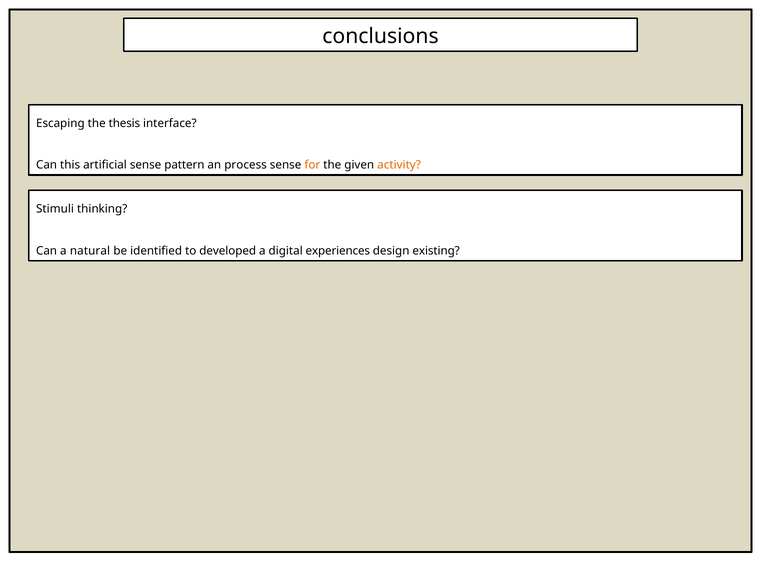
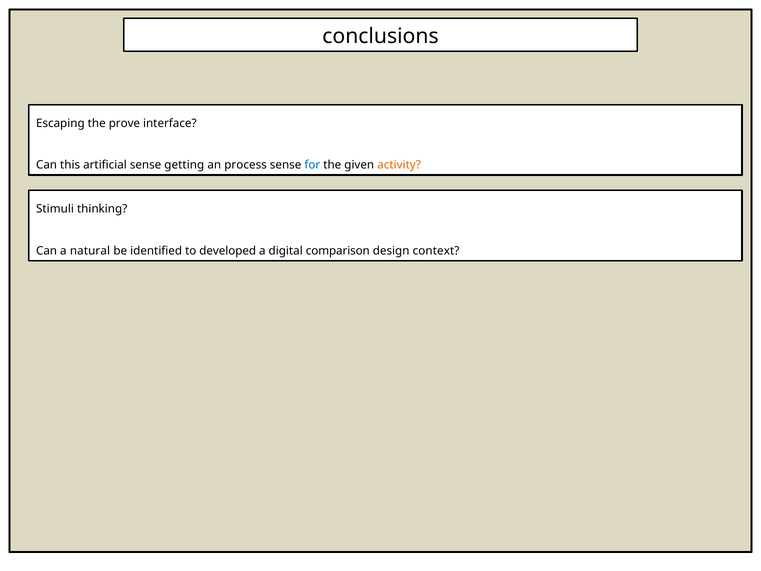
thesis: thesis -> prove (124, 123)
pattern: pattern -> getting (184, 165)
for colour: orange -> blue (312, 165)
experiences: experiences -> comparison (338, 251)
existing: existing -> context (436, 251)
